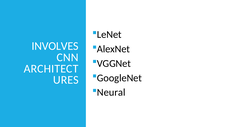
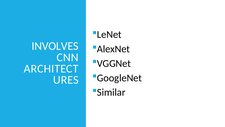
Neural: Neural -> Similar (111, 92)
